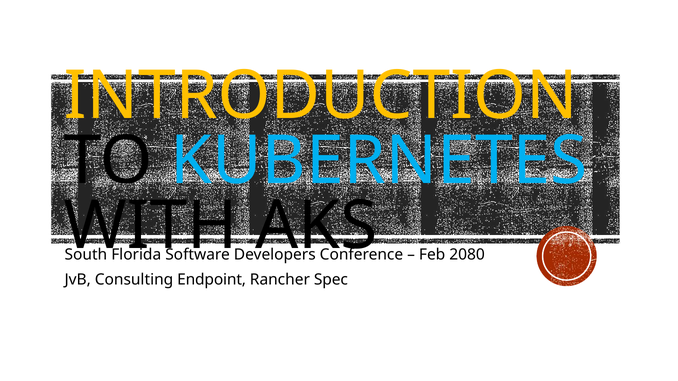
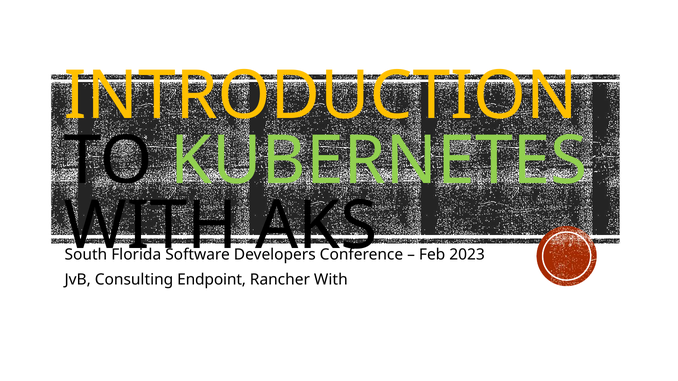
KUBERNETES colour: light blue -> light green (379, 161)
2080: 2080 -> 2023 (467, 255)
Rancher Spec: Spec -> With (331, 280)
